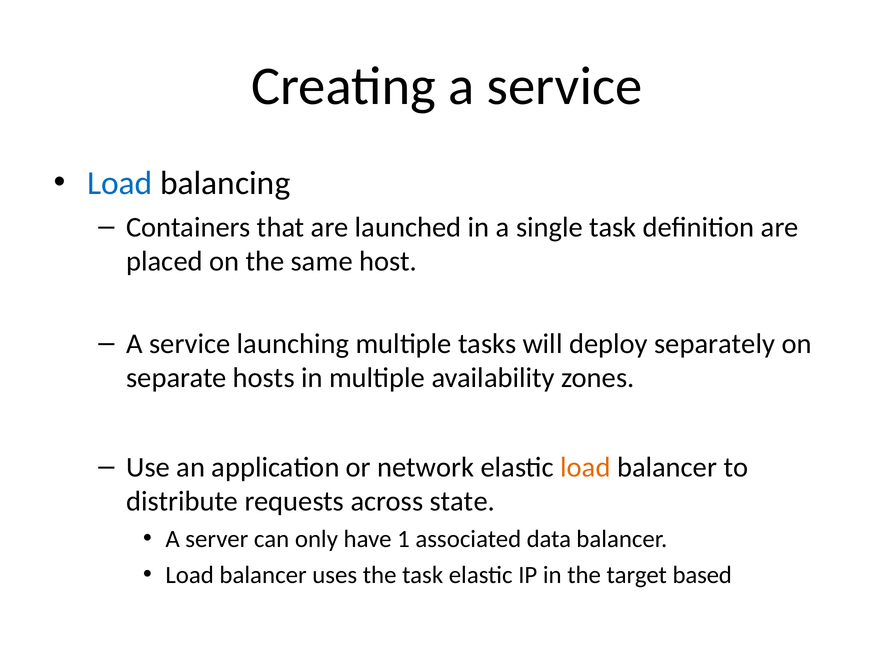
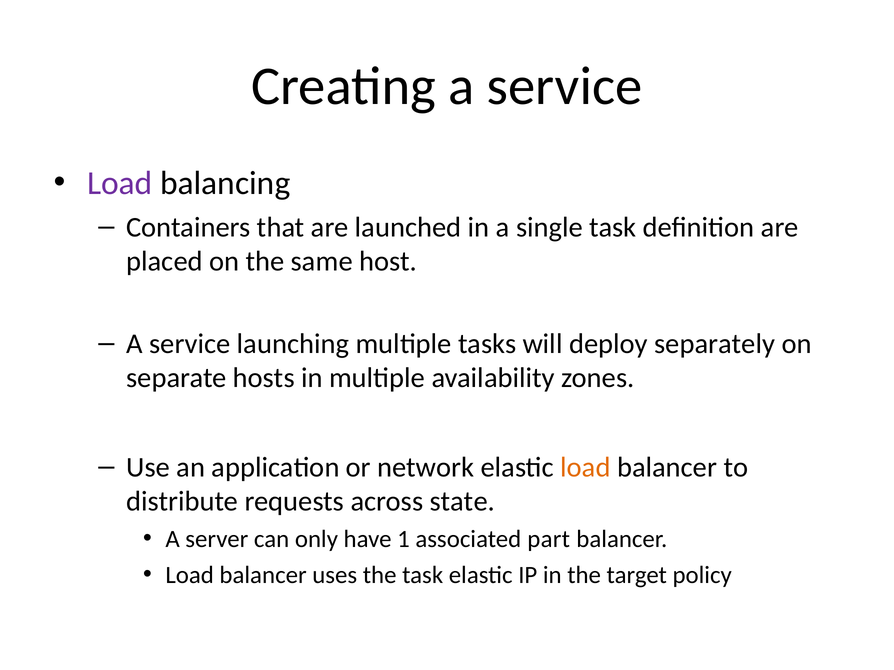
Load colour: blue -> purple (120, 183)
data: data -> part (549, 540)
based: based -> policy (702, 575)
